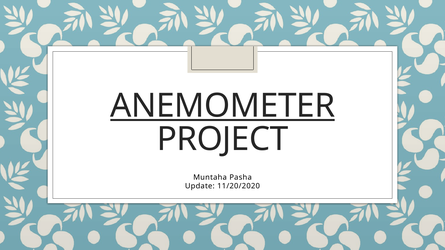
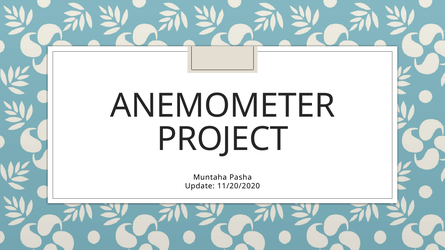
ANEMOMETER underline: present -> none (223, 106)
